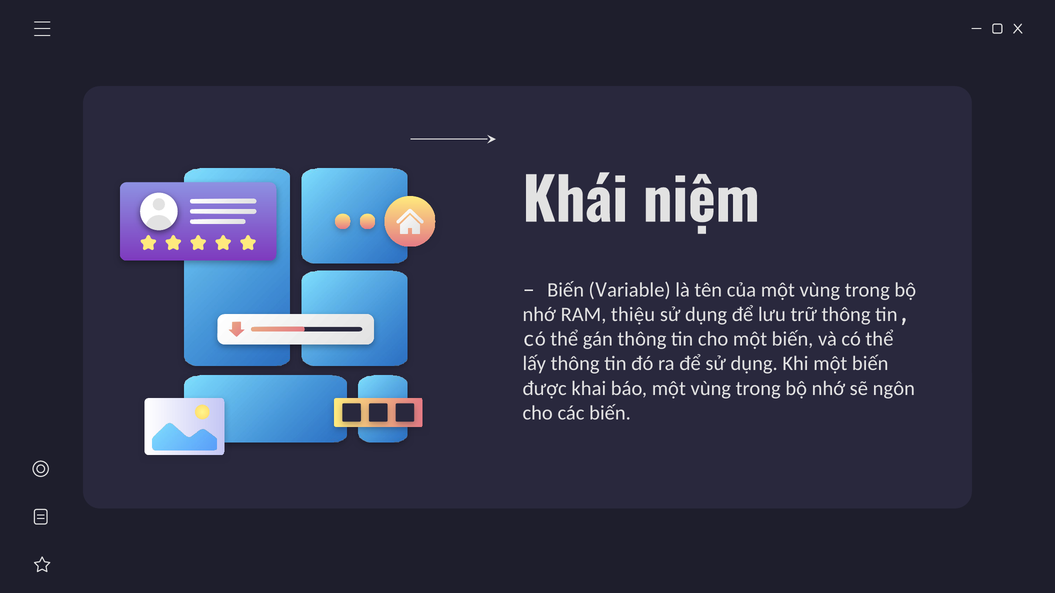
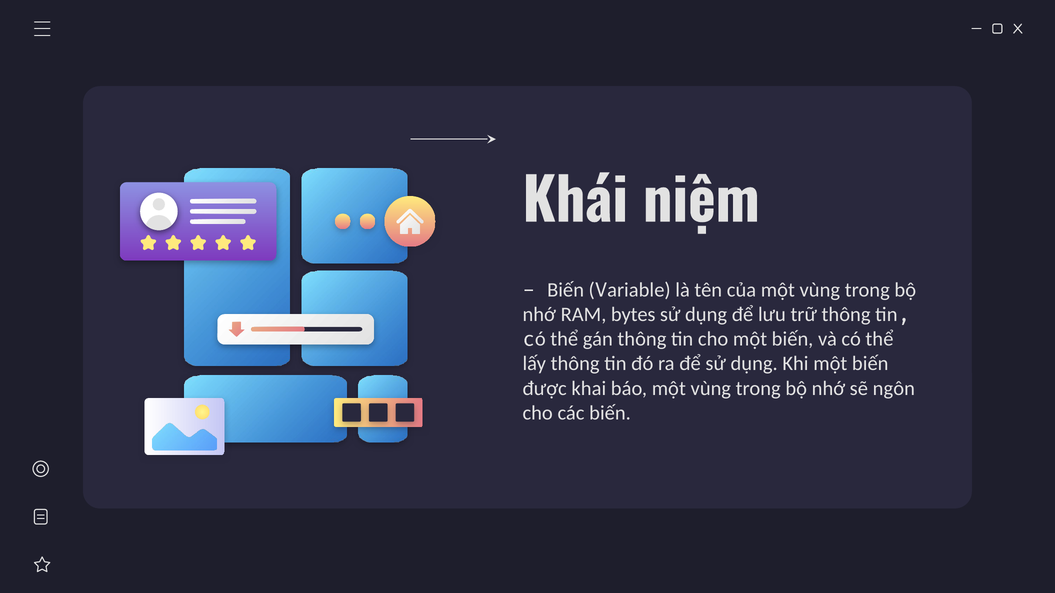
thiệu: thiệu -> bytes (633, 315)
